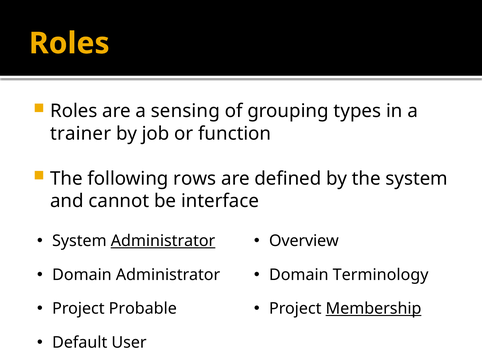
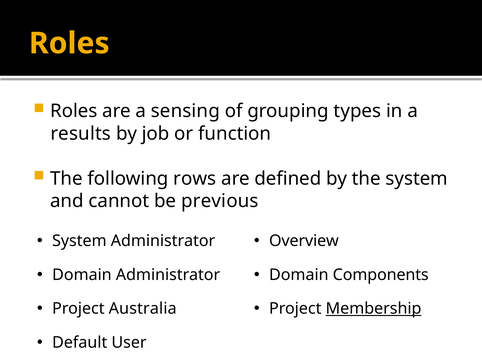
trainer: trainer -> results (81, 133)
interface: interface -> previous (220, 201)
Administrator underline: present -> none (163, 241)
Terminology: Terminology -> Components (381, 274)
Probable: Probable -> Australia (143, 308)
